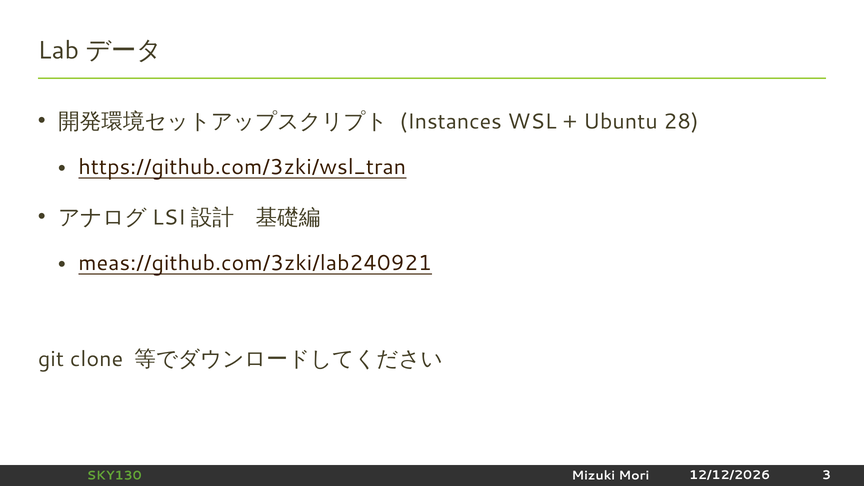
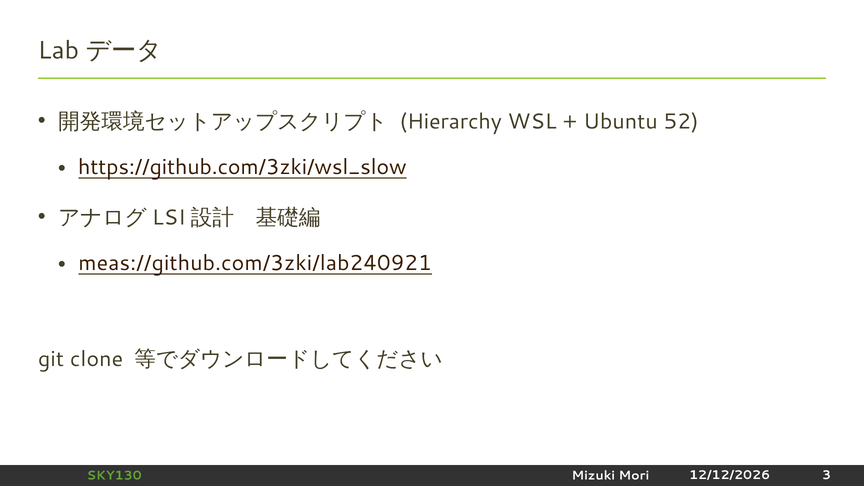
Instances: Instances -> Hierarchy (451, 121)
28: 28 -> 52 (681, 121)
https://github.com/3zki/wsl_tran: https://github.com/3zki/wsl_tran -> https://github.com/3zki/wsl_slow (242, 167)
